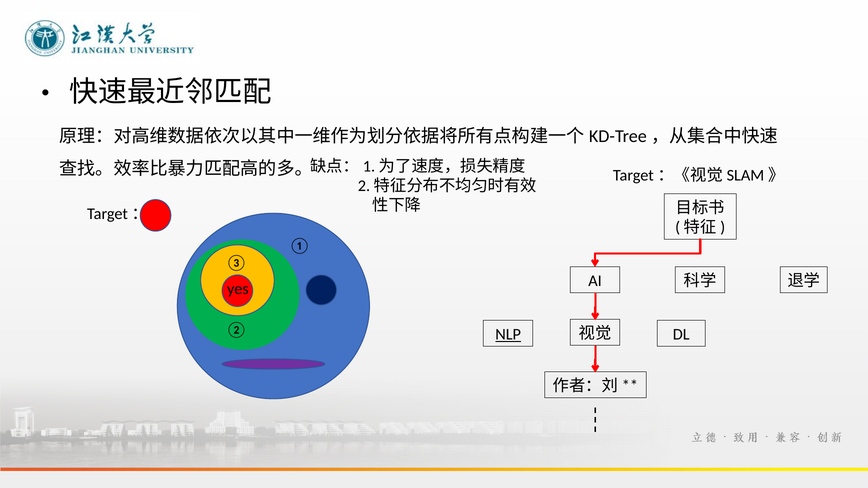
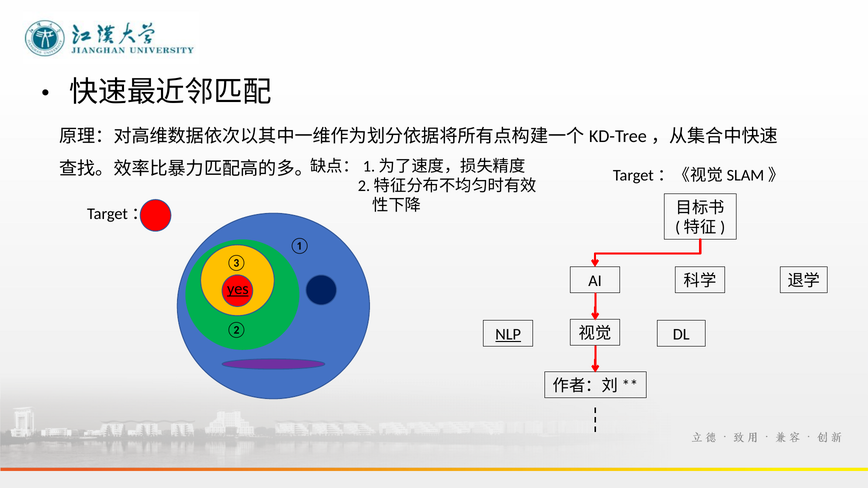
yes underline: none -> present (238, 289)
